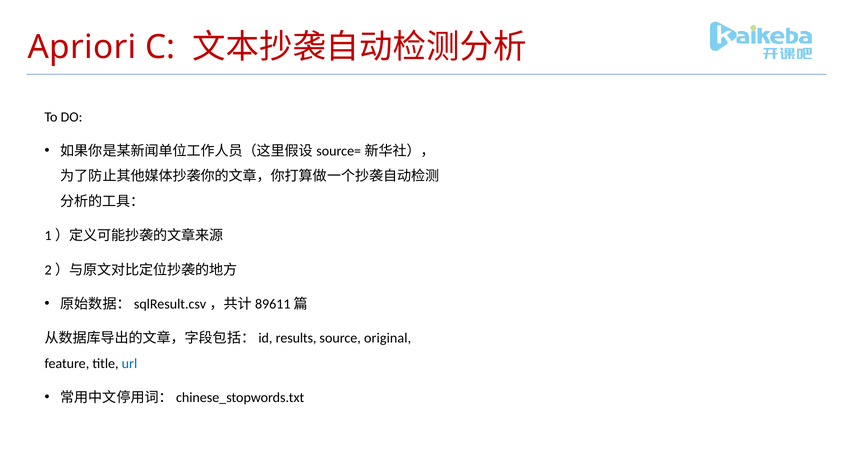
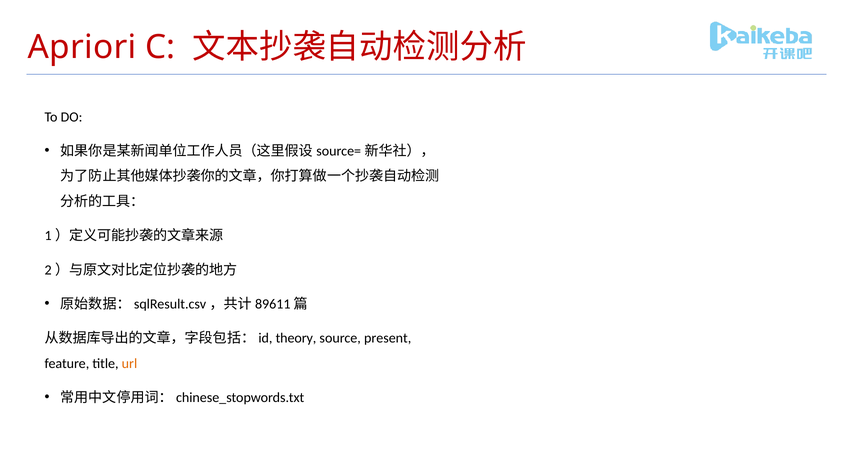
results: results -> theory (296, 338)
original: original -> present (388, 338)
url colour: blue -> orange (129, 363)
